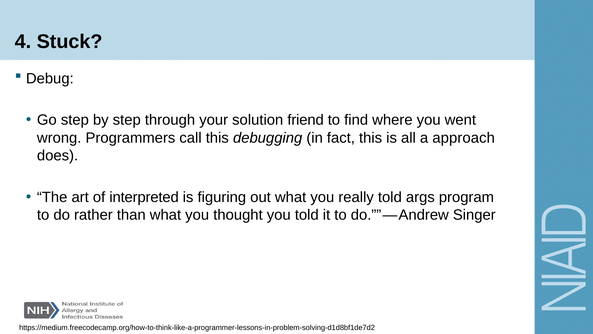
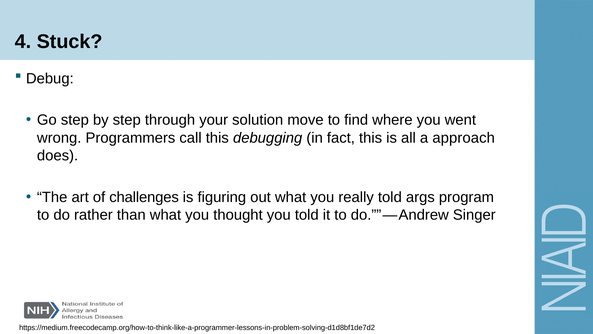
friend: friend -> move (306, 120)
interpreted: interpreted -> challenges (144, 197)
